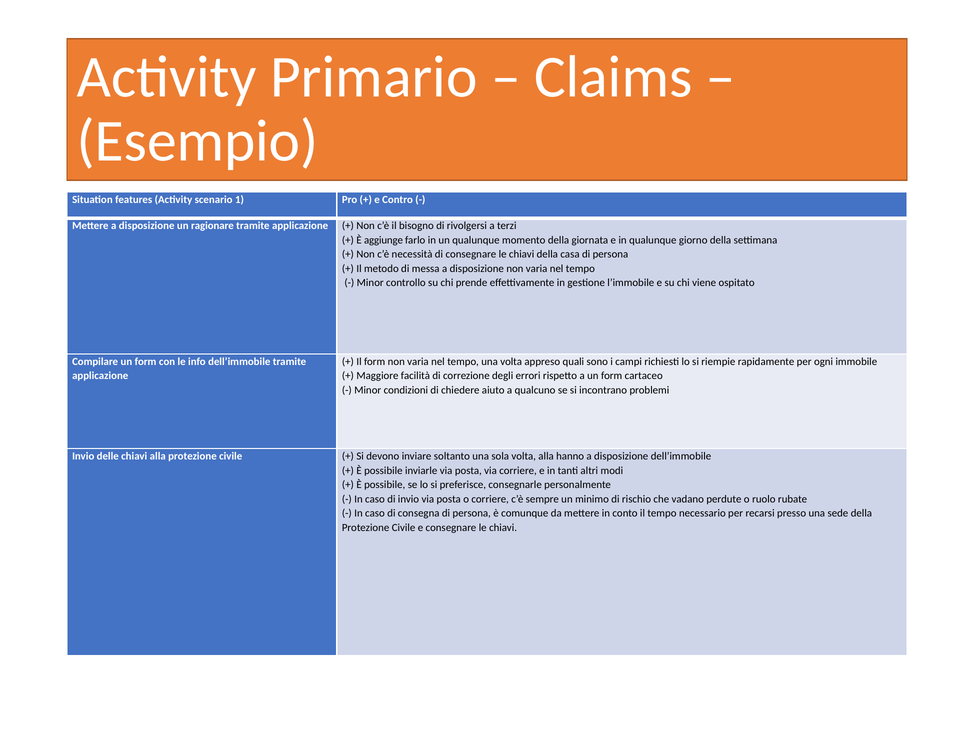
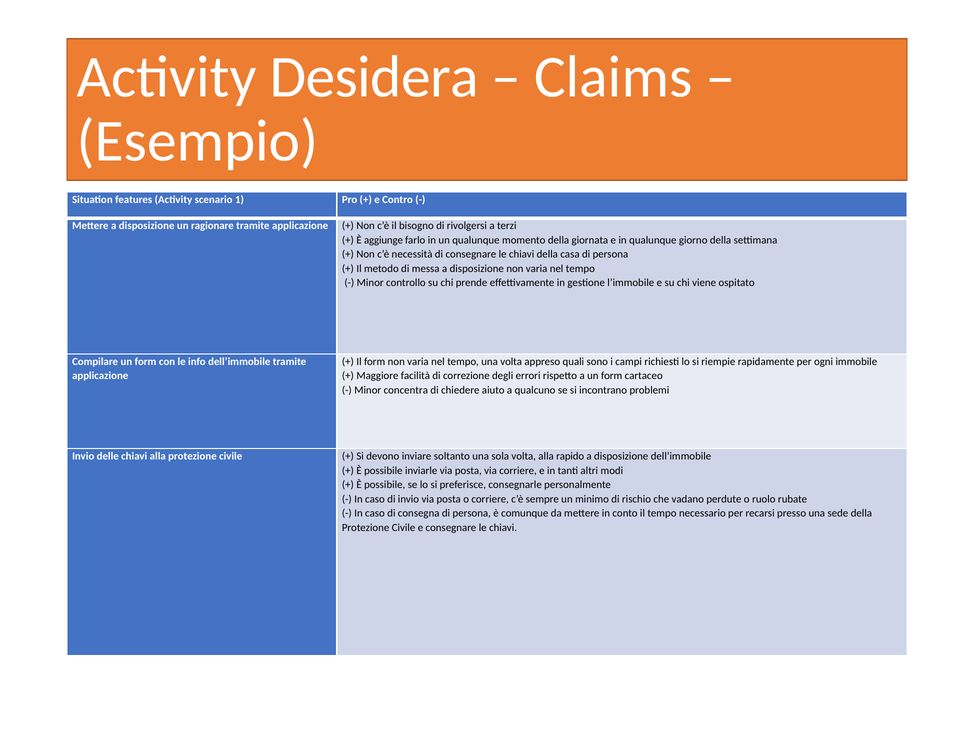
Primario: Primario -> Desidera (374, 77)
condizioni: condizioni -> concentra (406, 390)
hanno: hanno -> rapido (570, 456)
